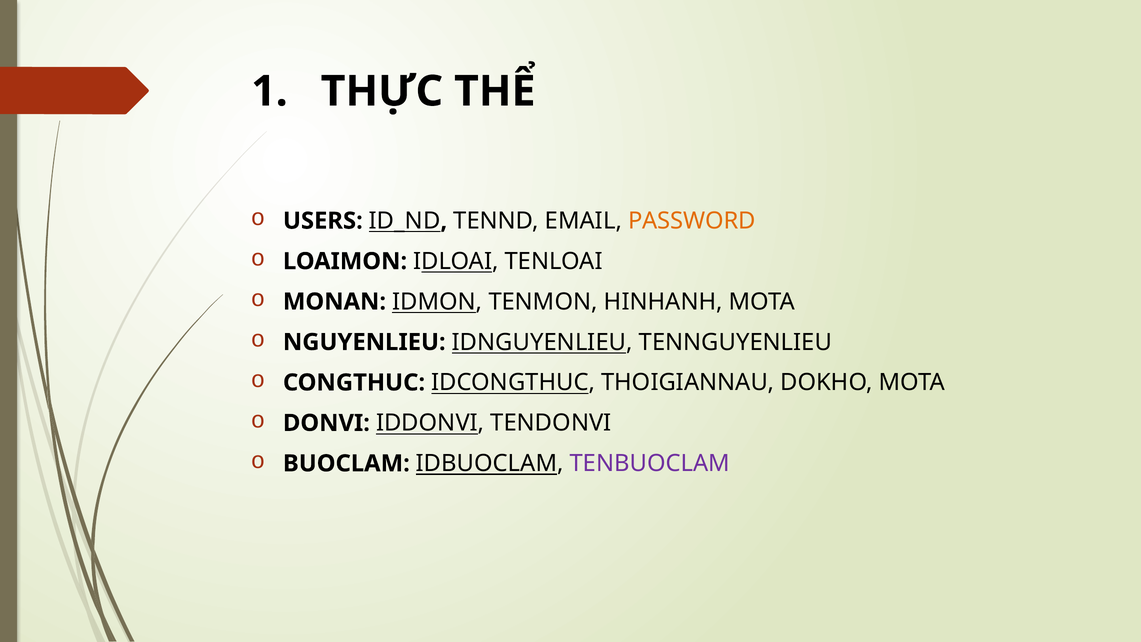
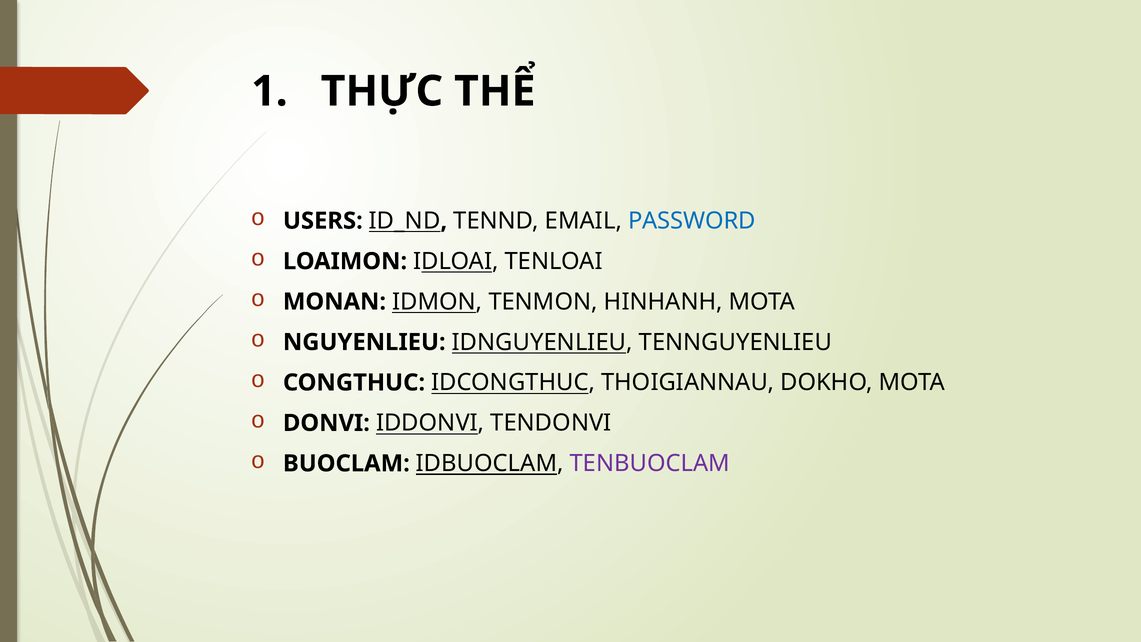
PASSWORD colour: orange -> blue (692, 221)
